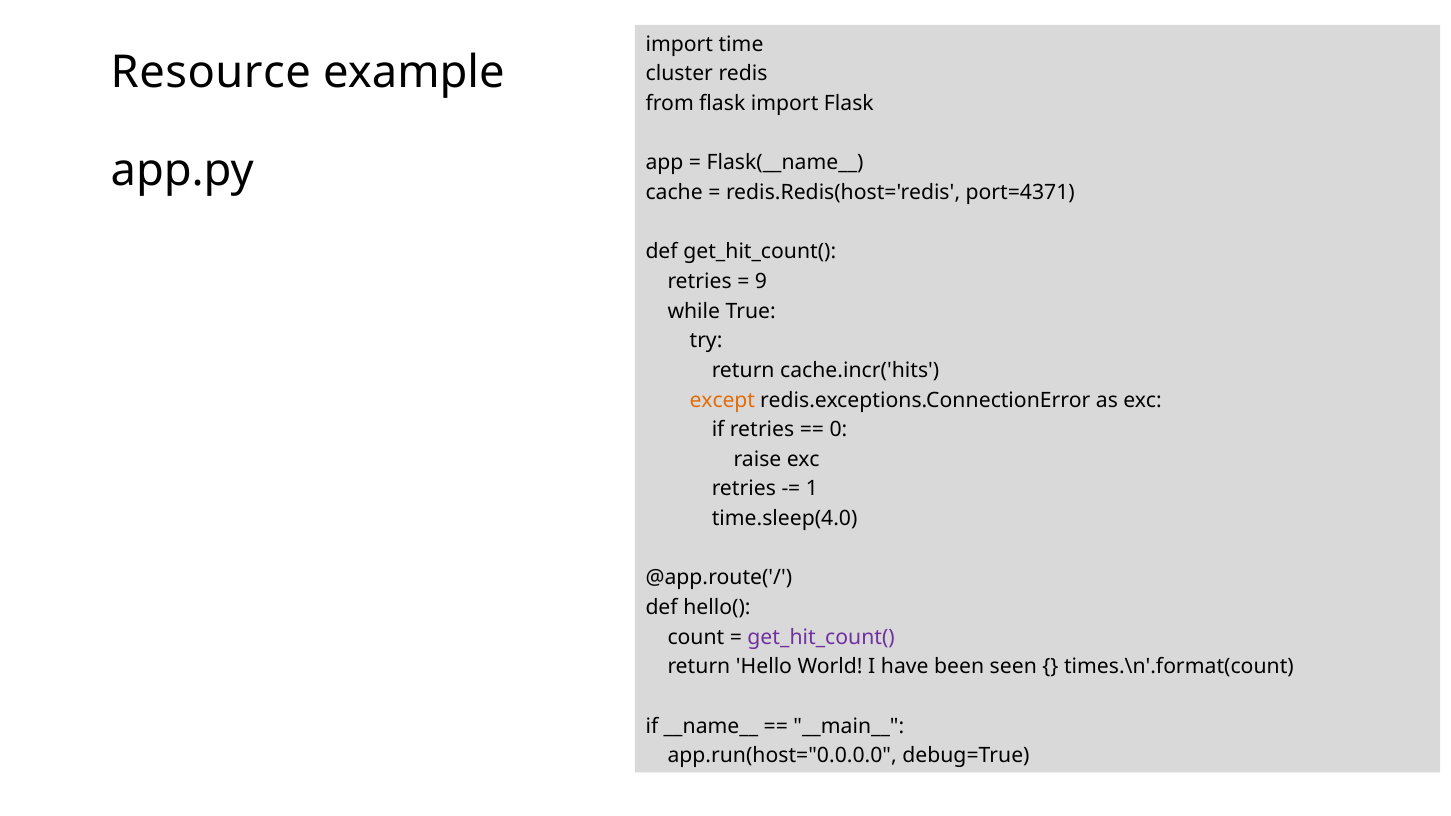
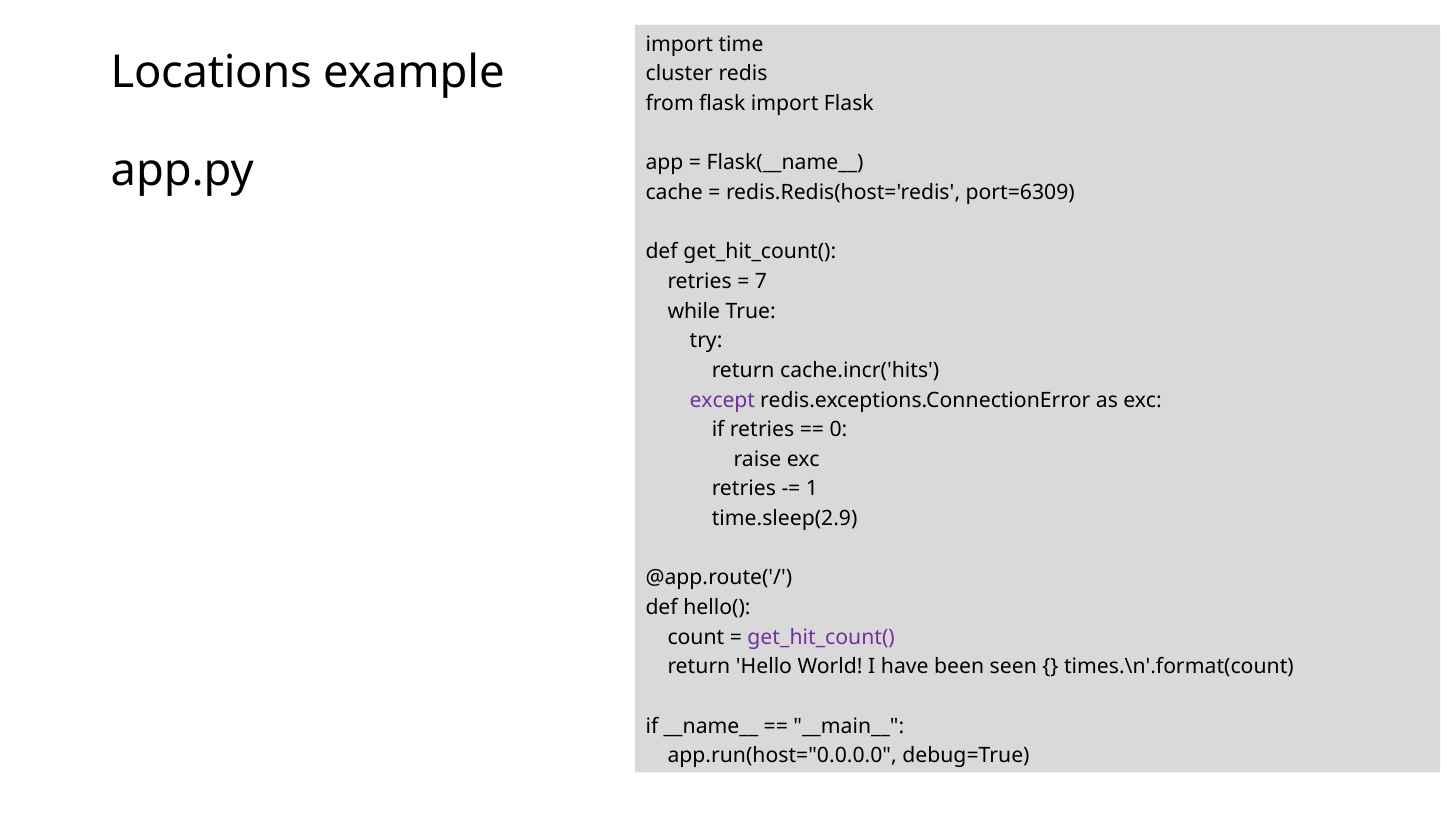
Resource: Resource -> Locations (211, 73)
port=4371: port=4371 -> port=6309 (1020, 193)
9: 9 -> 7 (761, 282)
except colour: orange -> purple (722, 400)
time.sleep(4.0: time.sleep(4.0 -> time.sleep(2.9 (785, 519)
